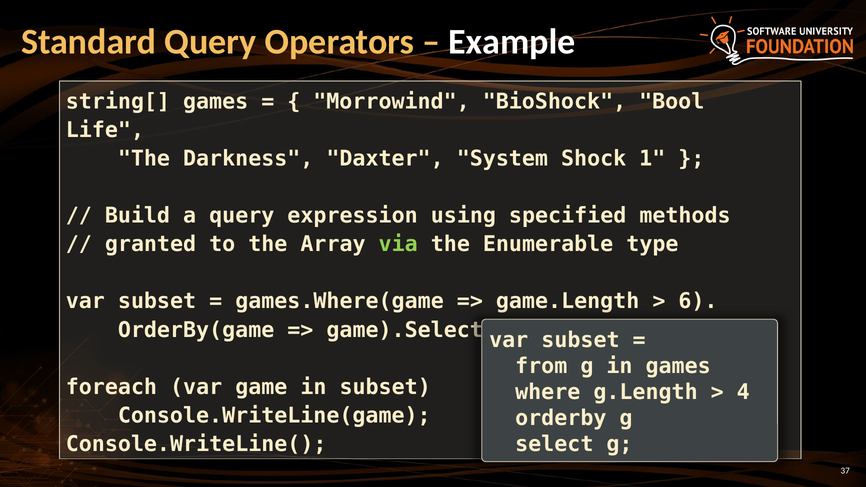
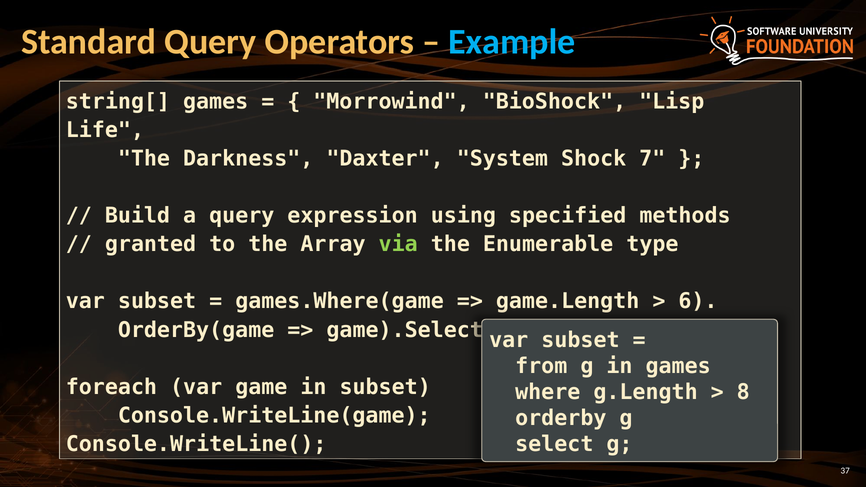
Example colour: white -> light blue (512, 42)
Bool: Bool -> Lisp (672, 102)
1: 1 -> 7 (652, 159)
4: 4 -> 8 (743, 392)
